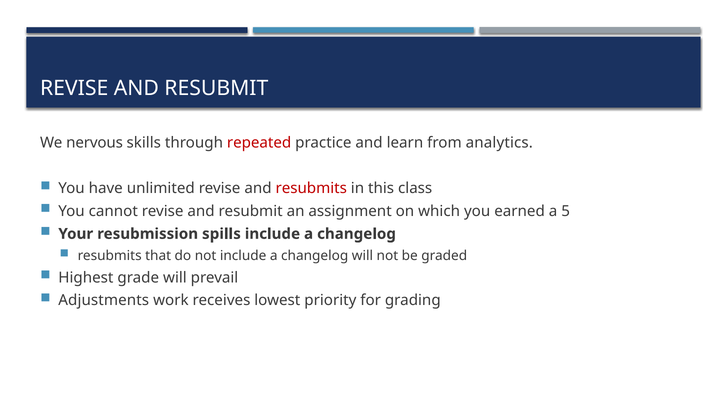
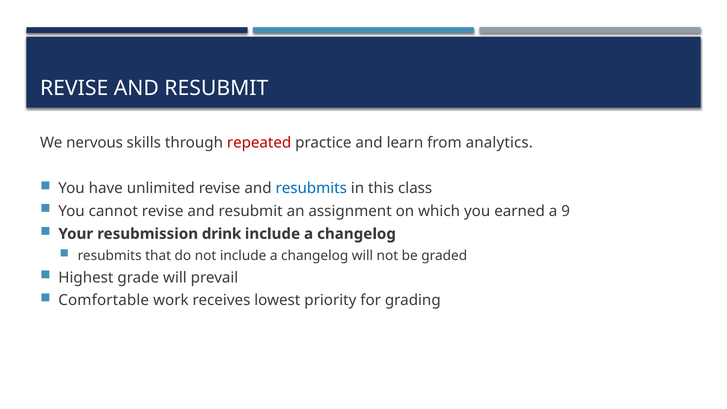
resubmits colour: red -> blue (311, 188)
5: 5 -> 9 (566, 211)
spills: spills -> drink (222, 234)
Adjustments: Adjustments -> Comfortable (104, 300)
